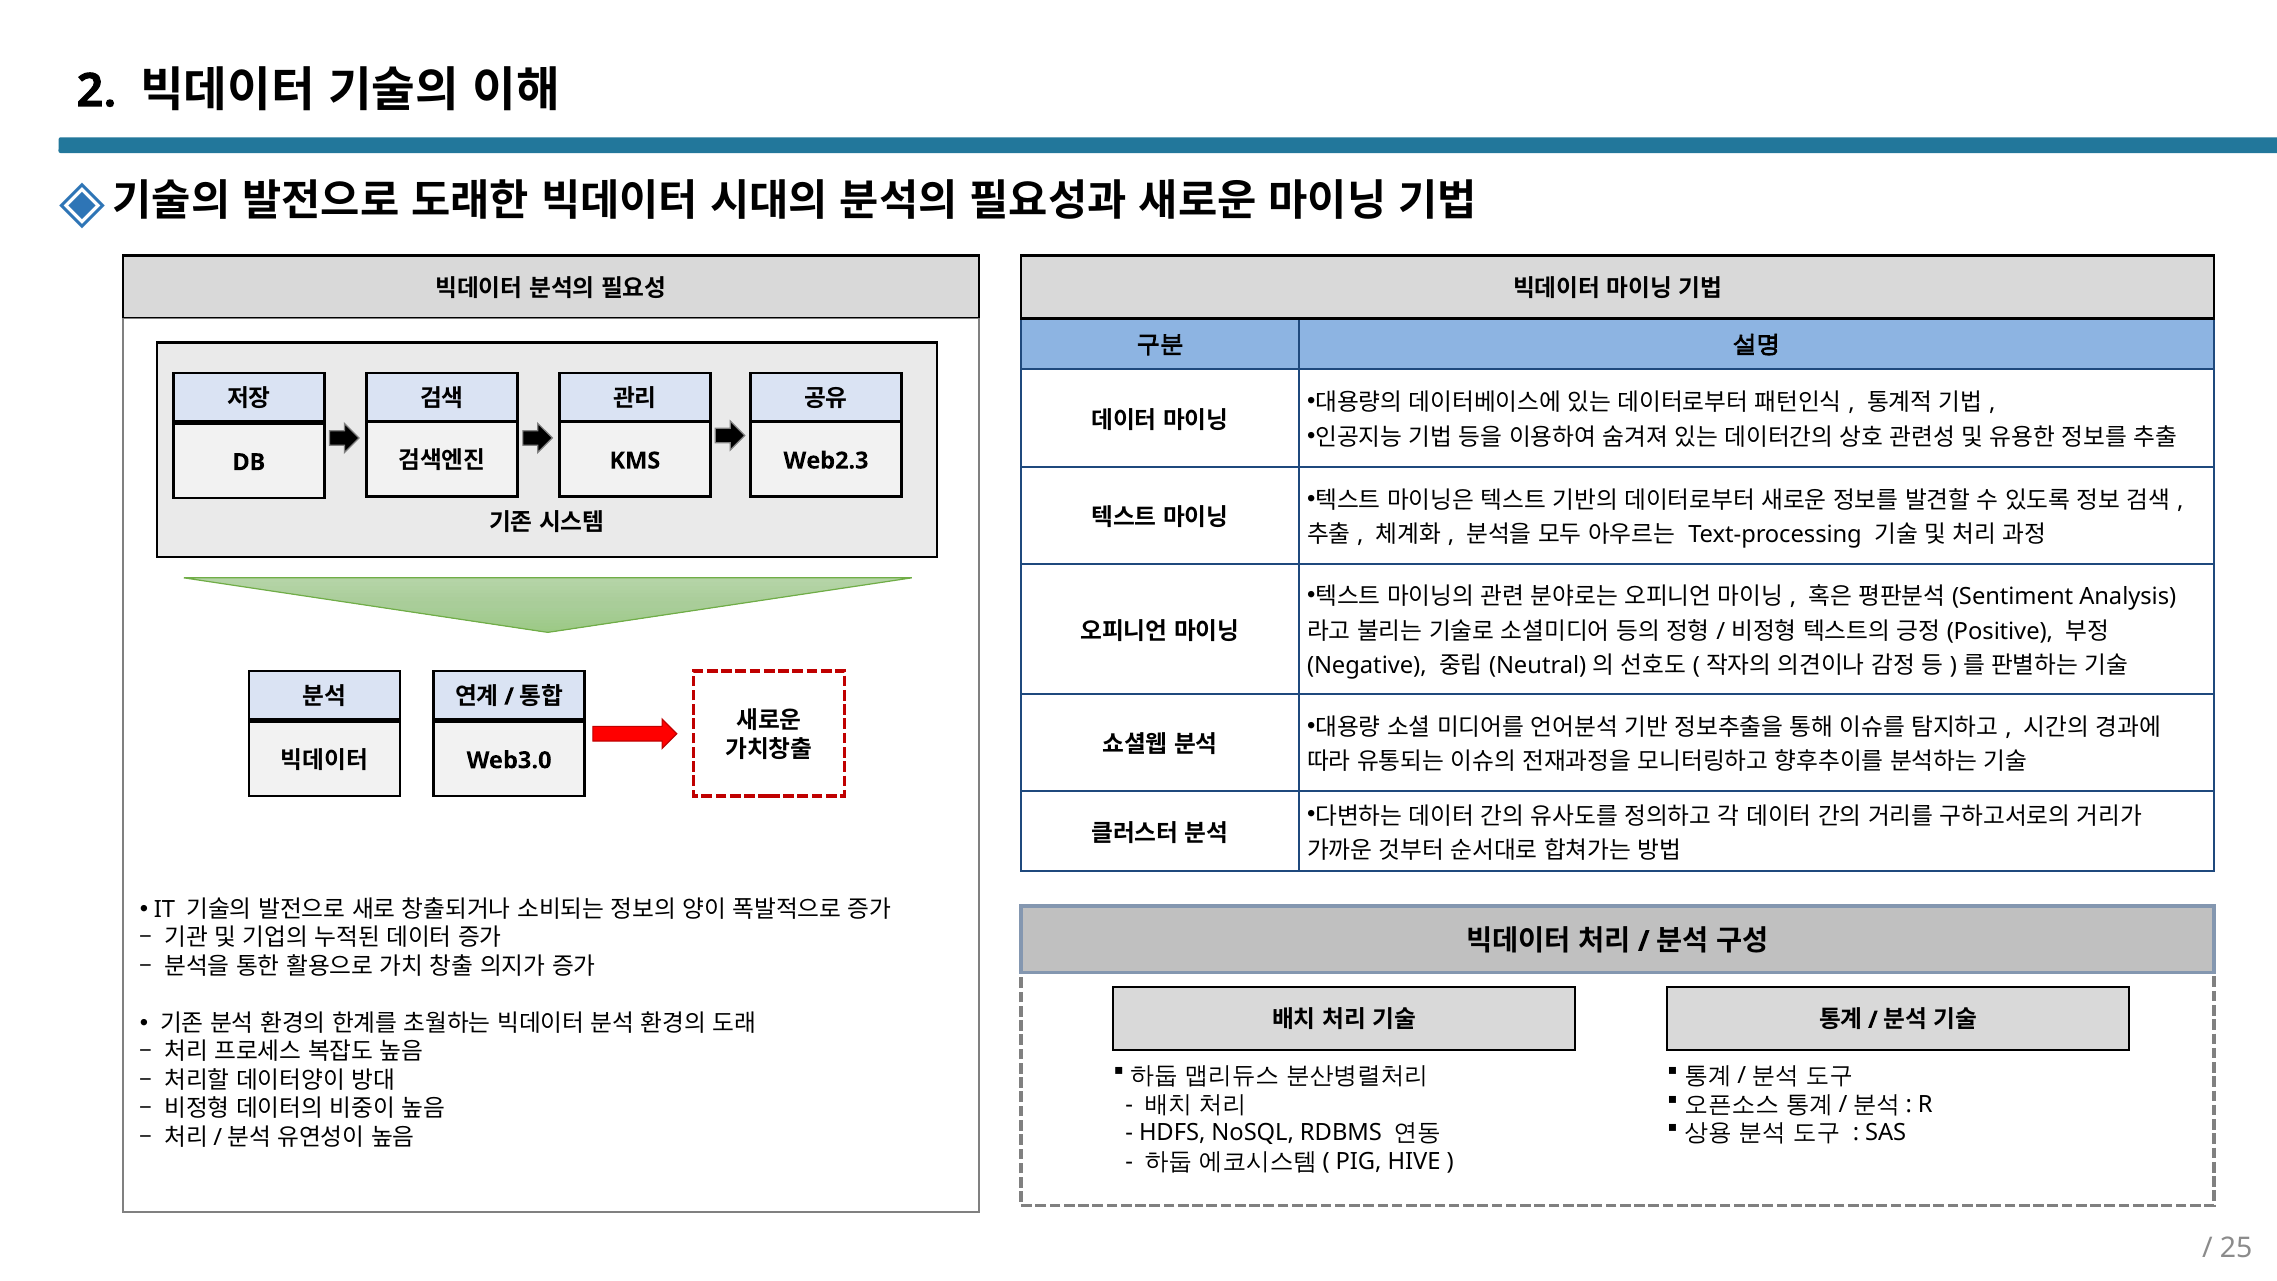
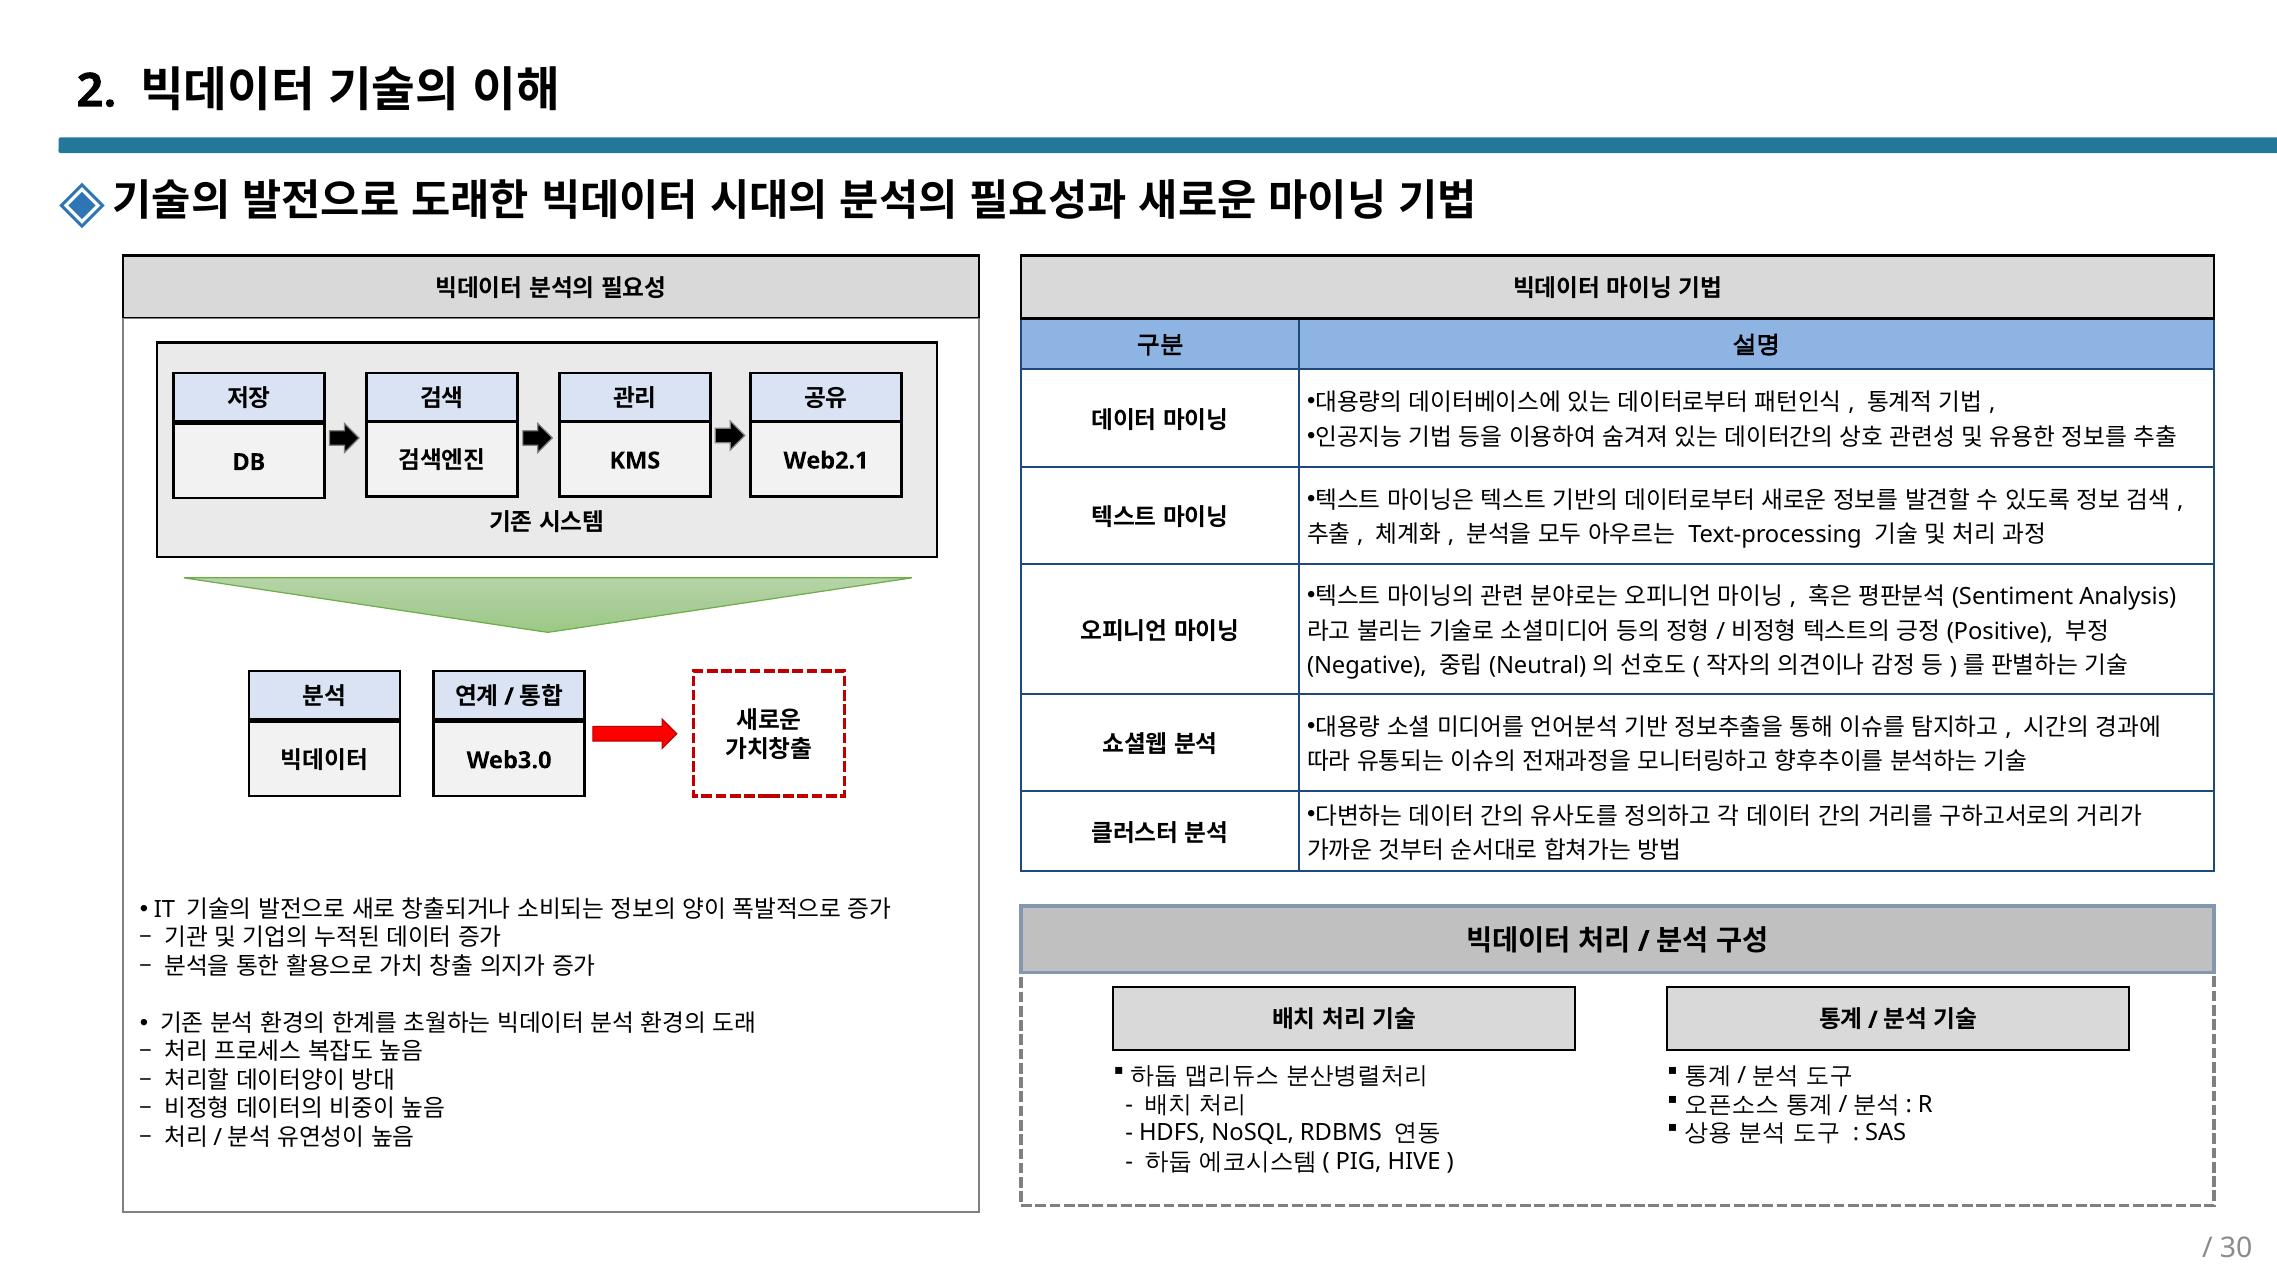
Web2.3: Web2.3 -> Web2.1 (826, 461)
25: 25 -> 30 (2236, 1248)
